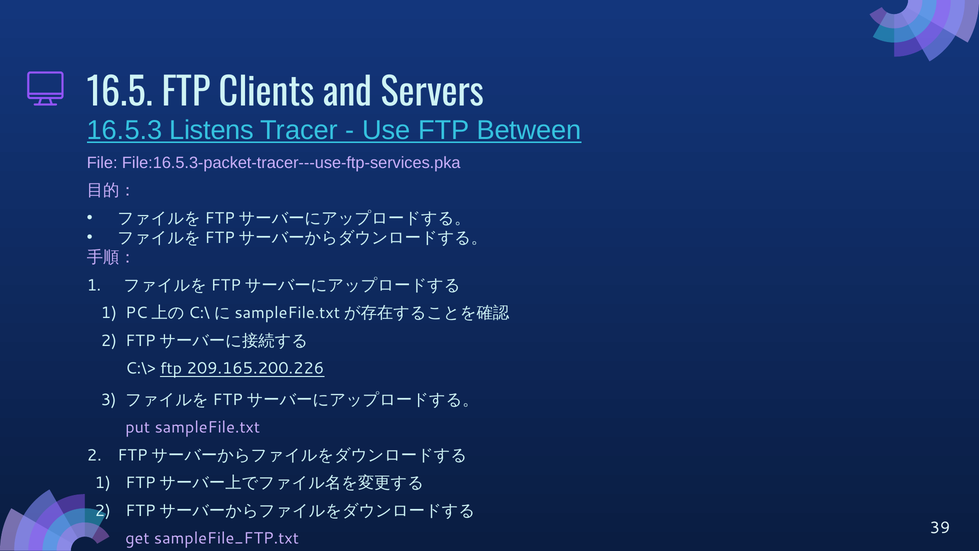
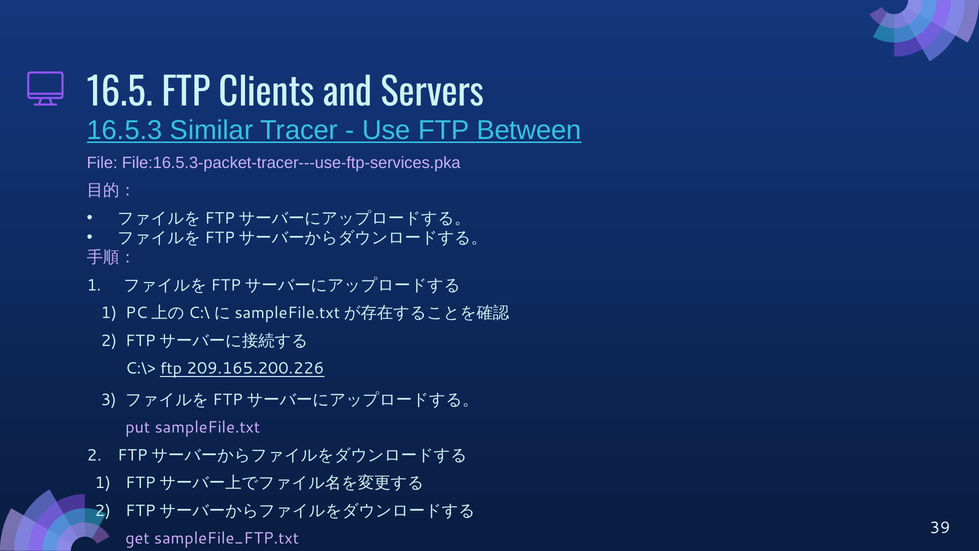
Listens: Listens -> Similar (211, 130)
